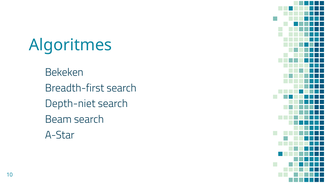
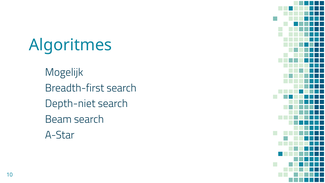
Bekeken: Bekeken -> Mogelijk (64, 72)
